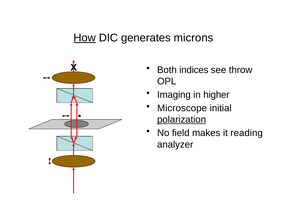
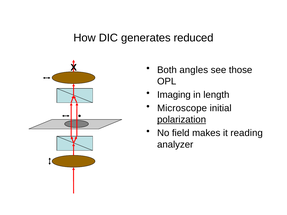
How underline: present -> none (85, 38)
microns: microns -> reduced (194, 38)
indices: indices -> angles (194, 70)
throw: throw -> those (241, 70)
higher: higher -> length (216, 95)
